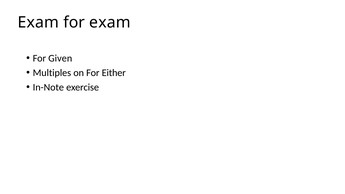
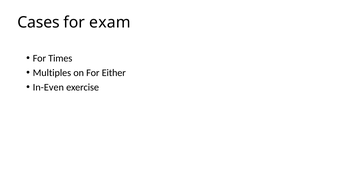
Exam: Exam -> Cases (39, 22)
Given: Given -> Times (60, 58)
In-Note: In-Note -> In-Even (48, 87)
